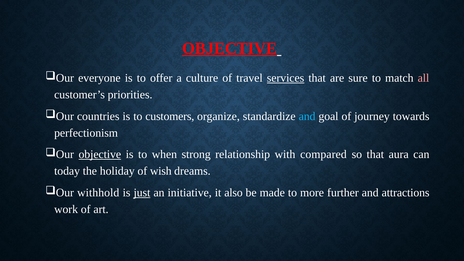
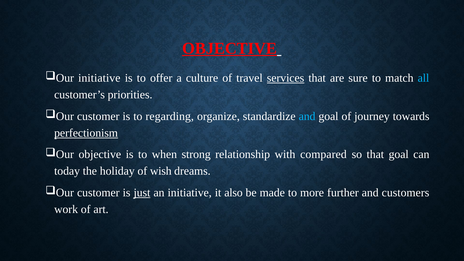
everyone: everyone -> initiative (99, 78)
all colour: pink -> light blue (423, 78)
countries: countries -> customer (98, 116)
customers: customers -> regarding (170, 116)
perfectionism underline: none -> present (86, 133)
objective underline: present -> none (100, 154)
that aura: aura -> goal (399, 154)
withhold: withhold -> customer (98, 193)
attractions: attractions -> customers (406, 193)
